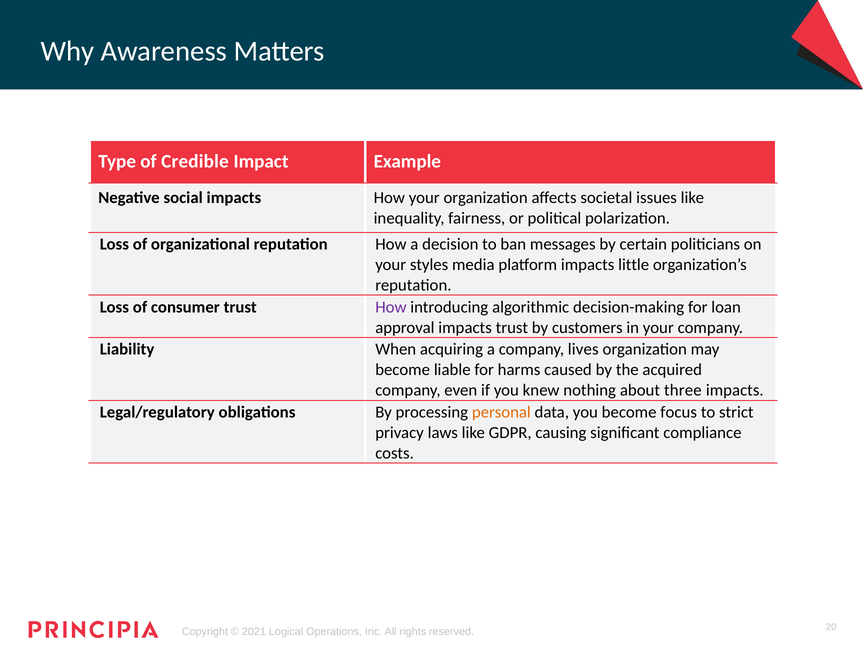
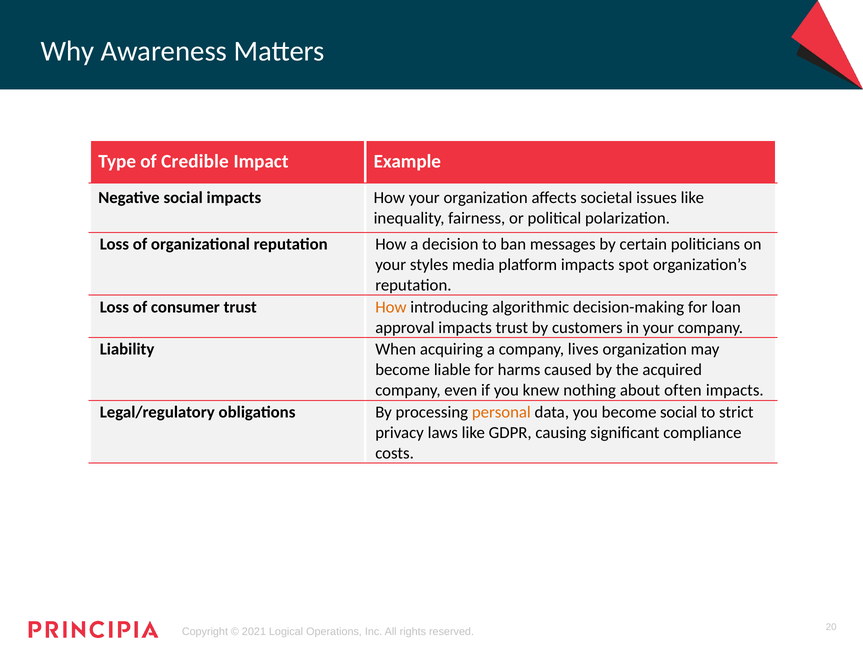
little: little -> spot (634, 264)
How colour: purple -> orange (391, 307)
three: three -> often (683, 390)
become focus: focus -> social (679, 412)
